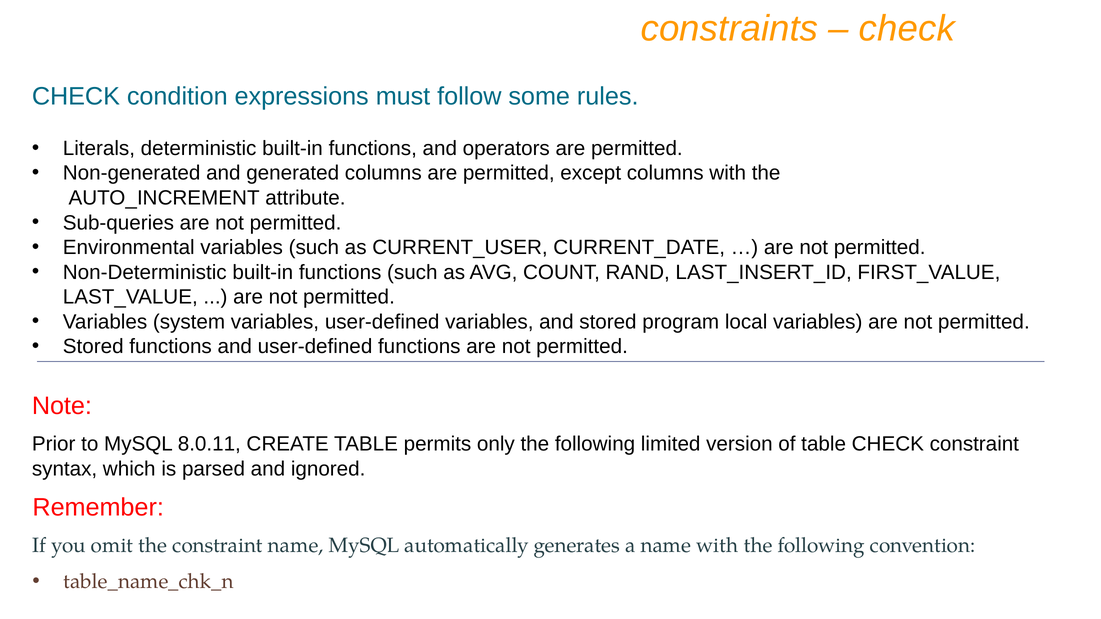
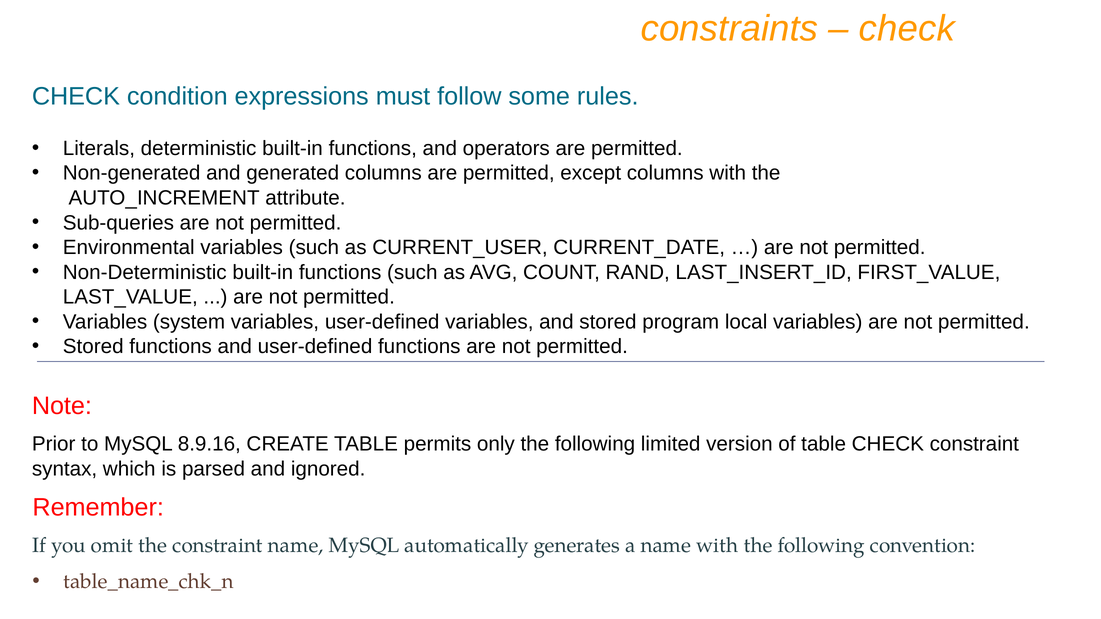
8.0.11: 8.0.11 -> 8.9.16 (209, 444)
